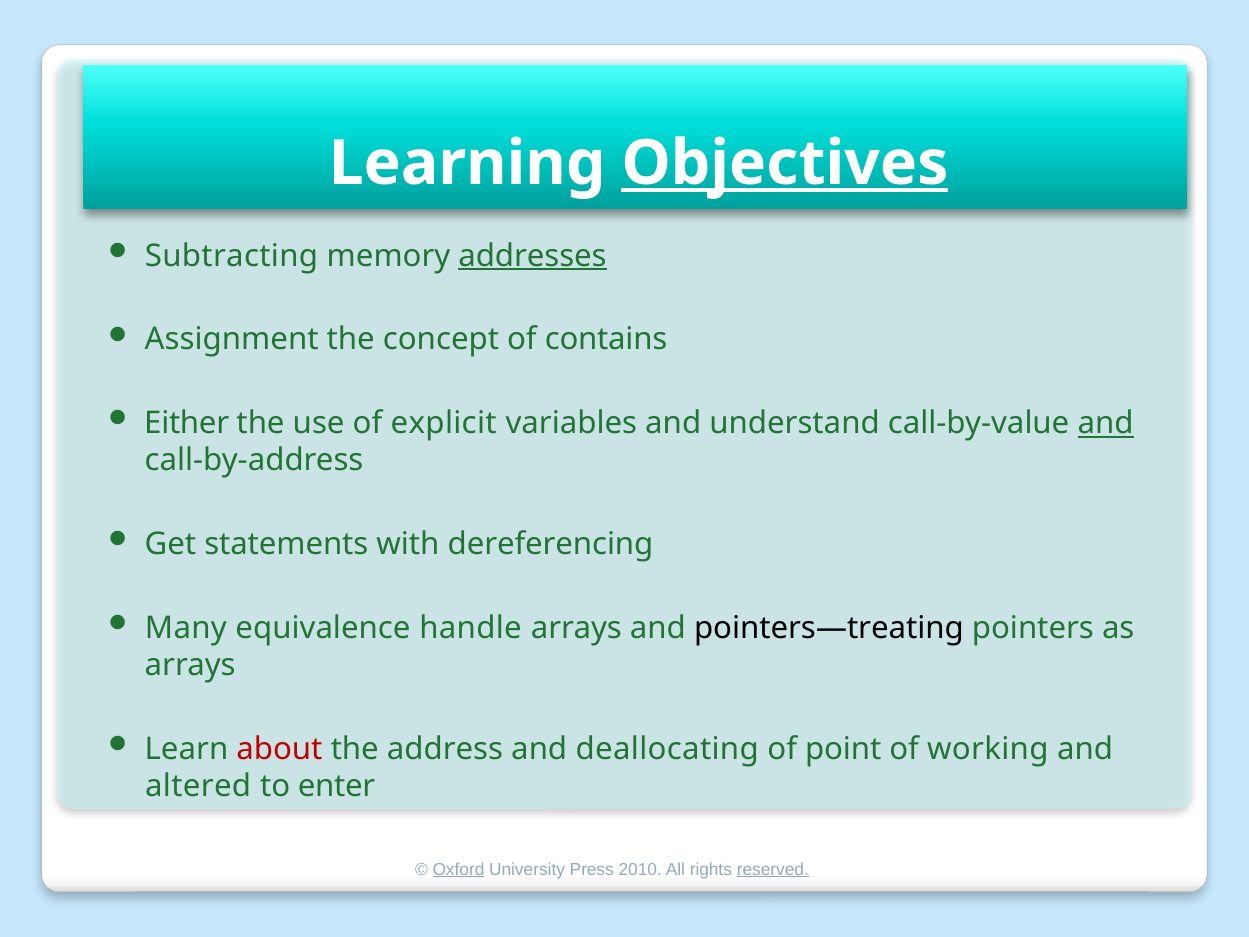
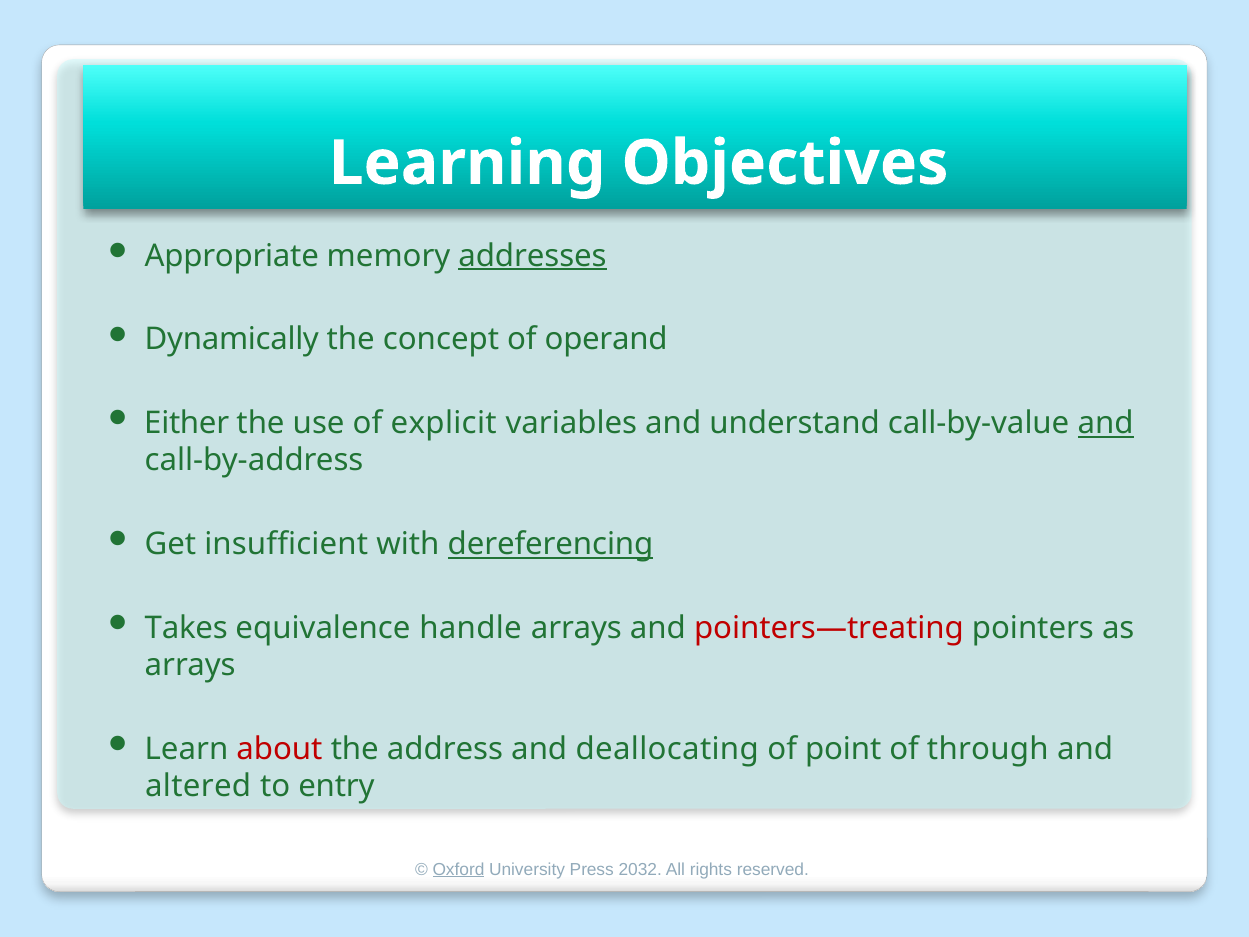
Objectives underline: present -> none (785, 163)
Subtracting: Subtracting -> Appropriate (232, 256)
Assignment: Assignment -> Dynamically (232, 339)
contains: contains -> operand (606, 339)
statements: statements -> insufficient (286, 544)
dereferencing underline: none -> present (551, 544)
Many: Many -> Takes (186, 628)
pointers—treating colour: black -> red (829, 628)
working: working -> through (988, 749)
enter: enter -> entry (336, 786)
2010: 2010 -> 2032 (640, 869)
reserved underline: present -> none (773, 869)
